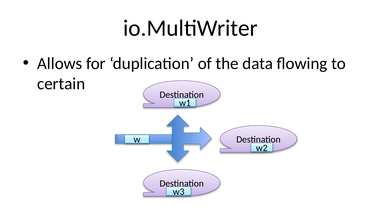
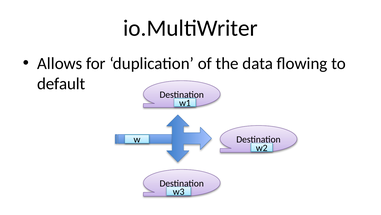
certain: certain -> default (61, 84)
